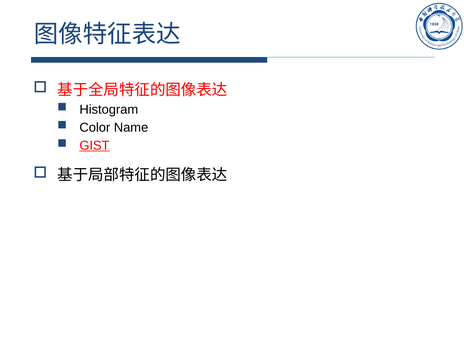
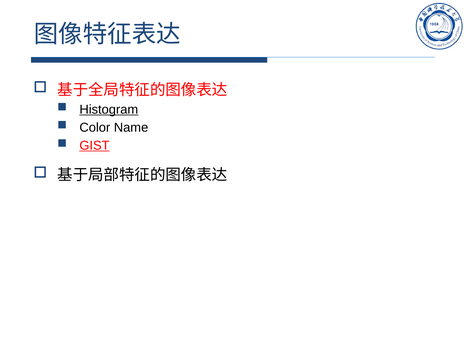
Histogram underline: none -> present (109, 109)
